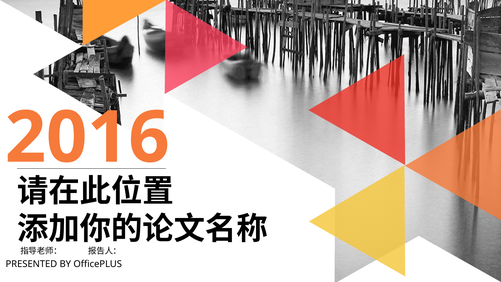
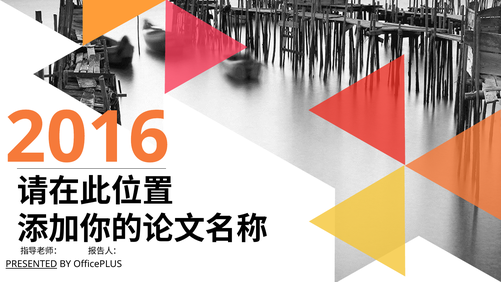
PRESENTED underline: none -> present (31, 264)
